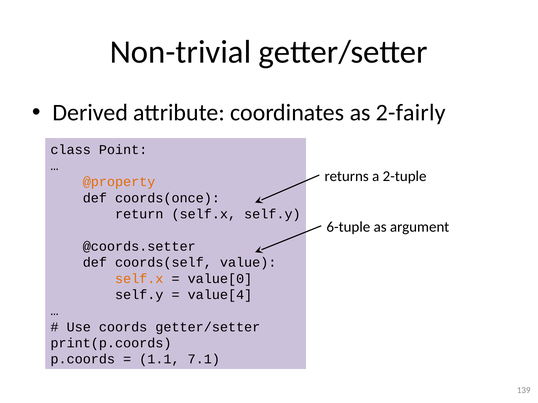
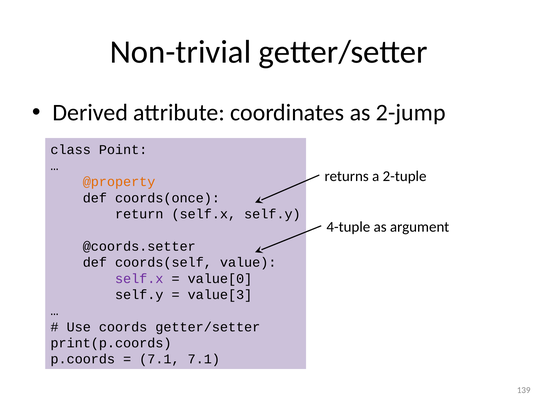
2-fairly: 2-fairly -> 2-jump (411, 113)
6-tuple: 6-tuple -> 4-tuple (348, 227)
self.x colour: orange -> purple (139, 279)
value[4: value[4 -> value[3 (220, 295)
1.1: 1.1 -> 7.1 (159, 360)
